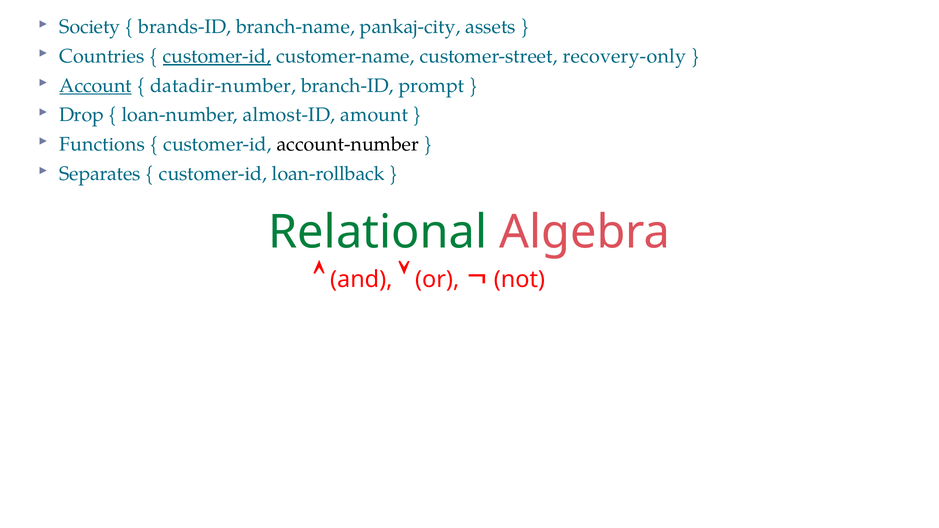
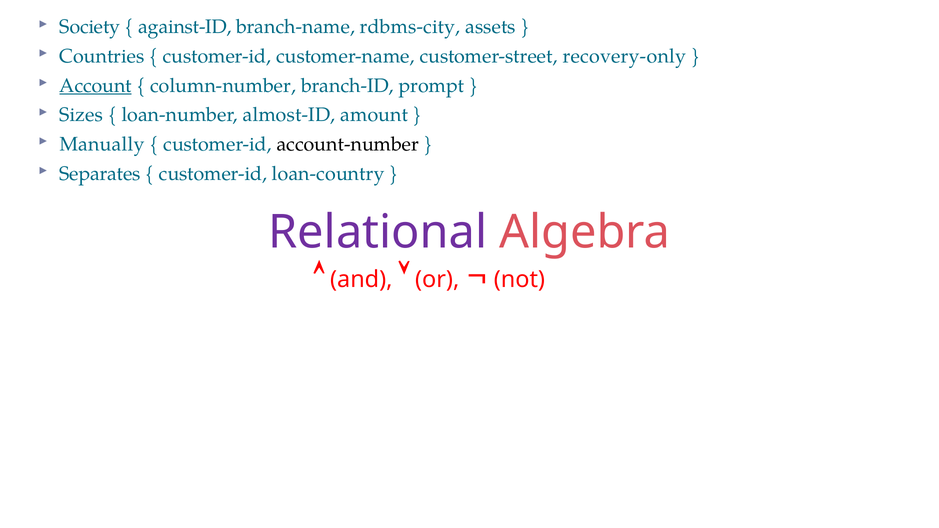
brands-ID: brands-ID -> against-ID (185, 27)
pankaj-city: pankaj-city -> rdbms-city (410, 27)
customer-id underline: present -> none (217, 56)
datadir-number: datadir-number -> column-number (223, 86)
Drop: Drop -> Sizes (81, 115)
Functions: Functions -> Manually (102, 144)
loan-rollback: loan-rollback -> loan-country (328, 174)
Relational colour: green -> purple (378, 232)
